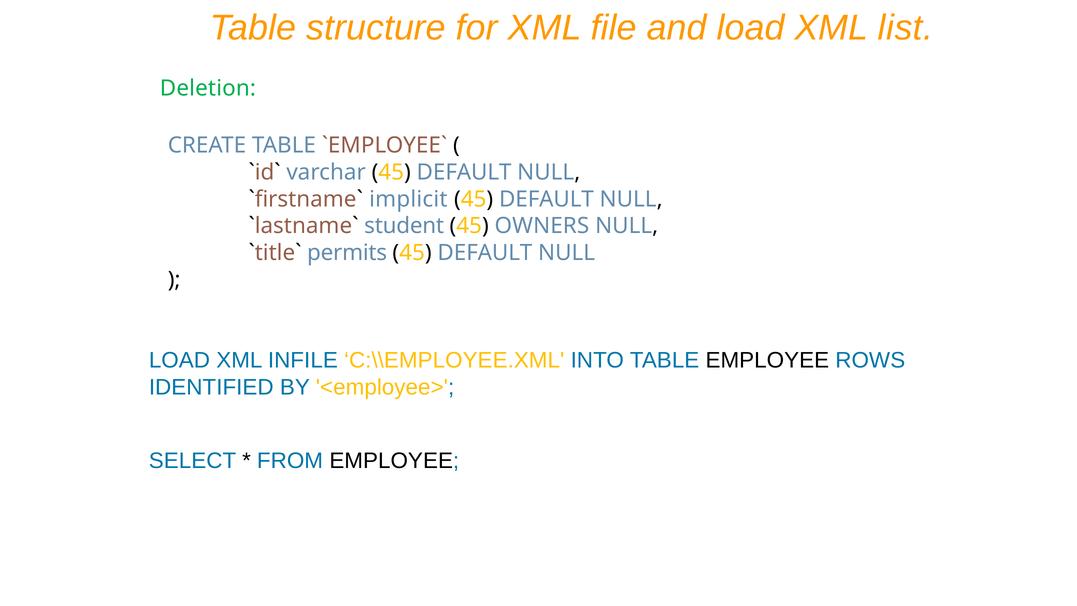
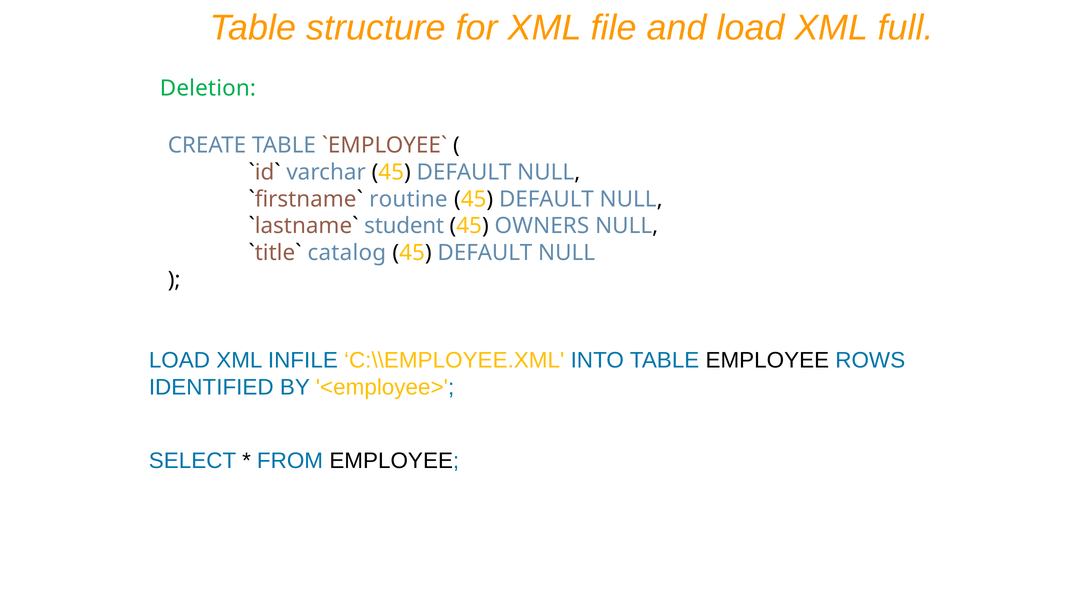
list: list -> full (906, 28)
implicit: implicit -> routine (408, 199)
permits: permits -> catalog (347, 253)
